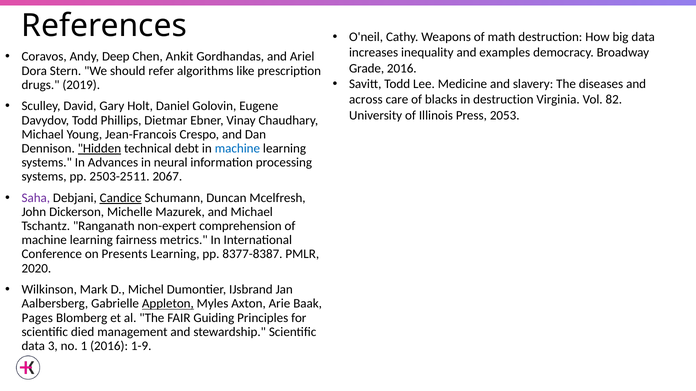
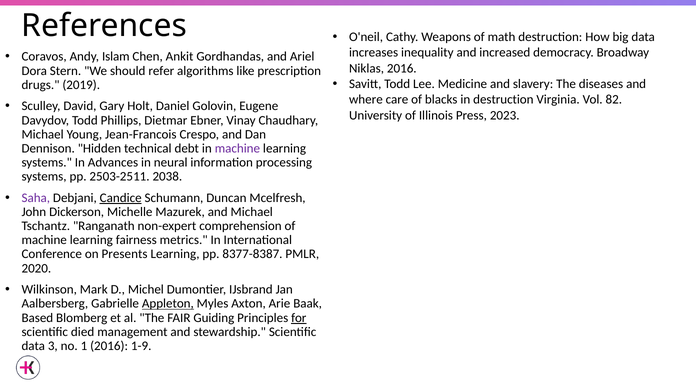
examples: examples -> increased (505, 53)
Deep: Deep -> Islam (116, 57)
Grade: Grade -> Niklas (367, 68)
across: across -> where (366, 100)
2053: 2053 -> 2023 (505, 115)
Hidden underline: present -> none (99, 149)
machine colour: blue -> purple (237, 149)
2067: 2067 -> 2038 (167, 177)
Pages: Pages -> Based (37, 318)
for underline: none -> present (299, 318)
